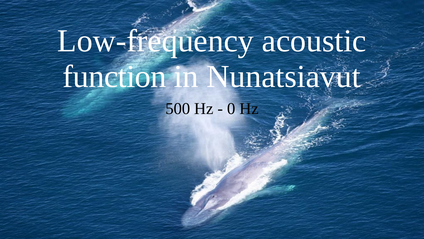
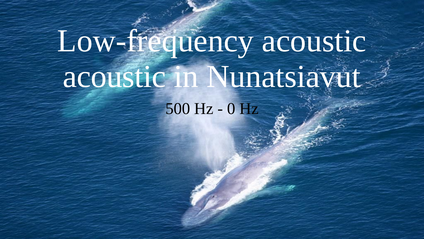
function: function -> acoustic (114, 76)
